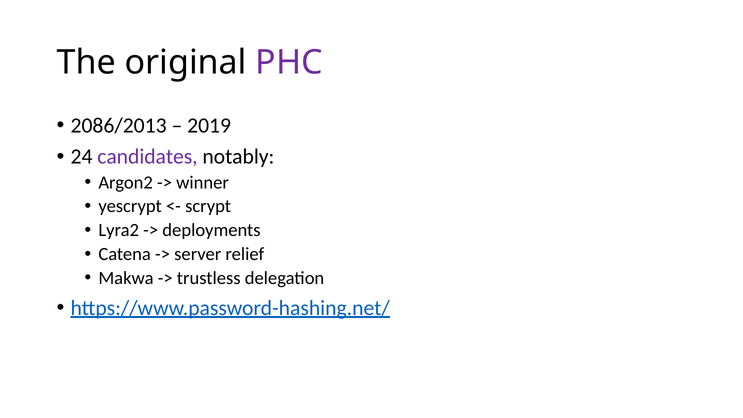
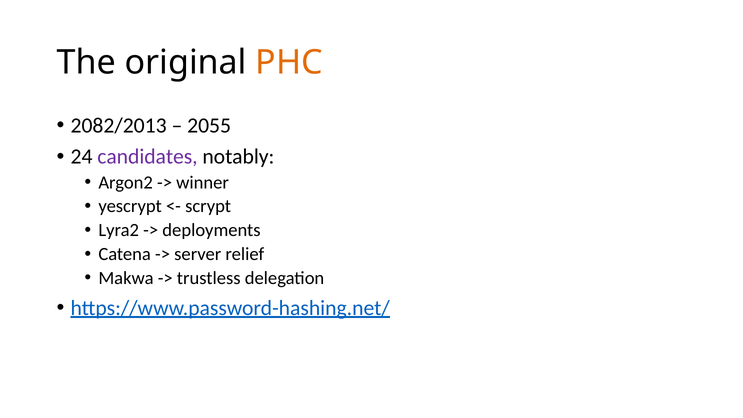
PHC colour: purple -> orange (289, 62)
2086/2013: 2086/2013 -> 2082/2013 (119, 126)
2019: 2019 -> 2055 (209, 126)
